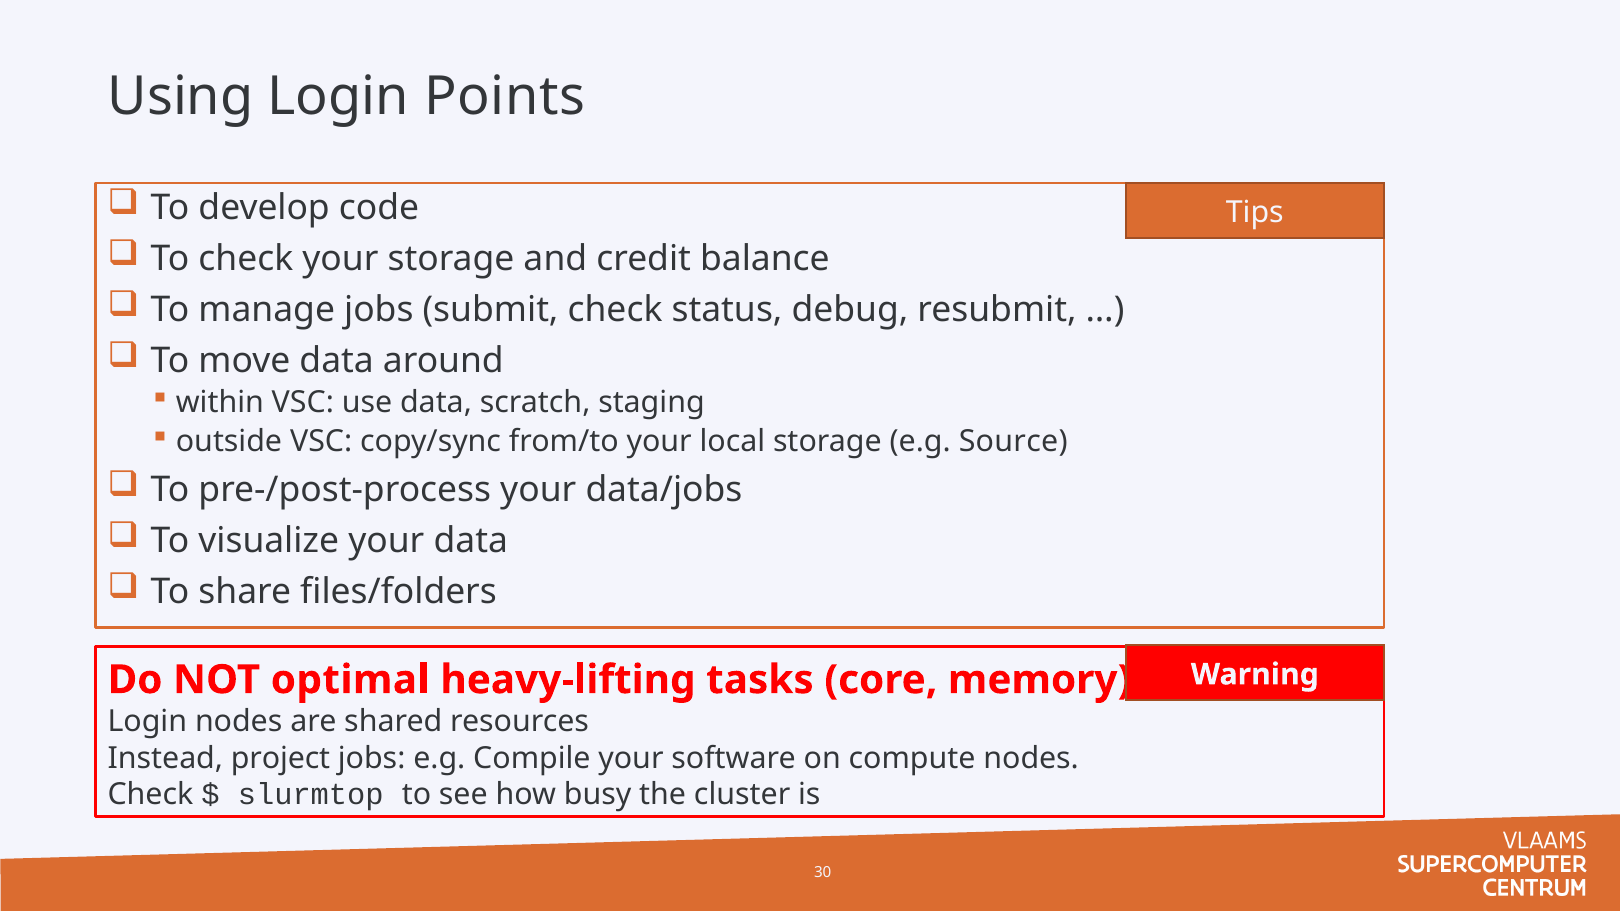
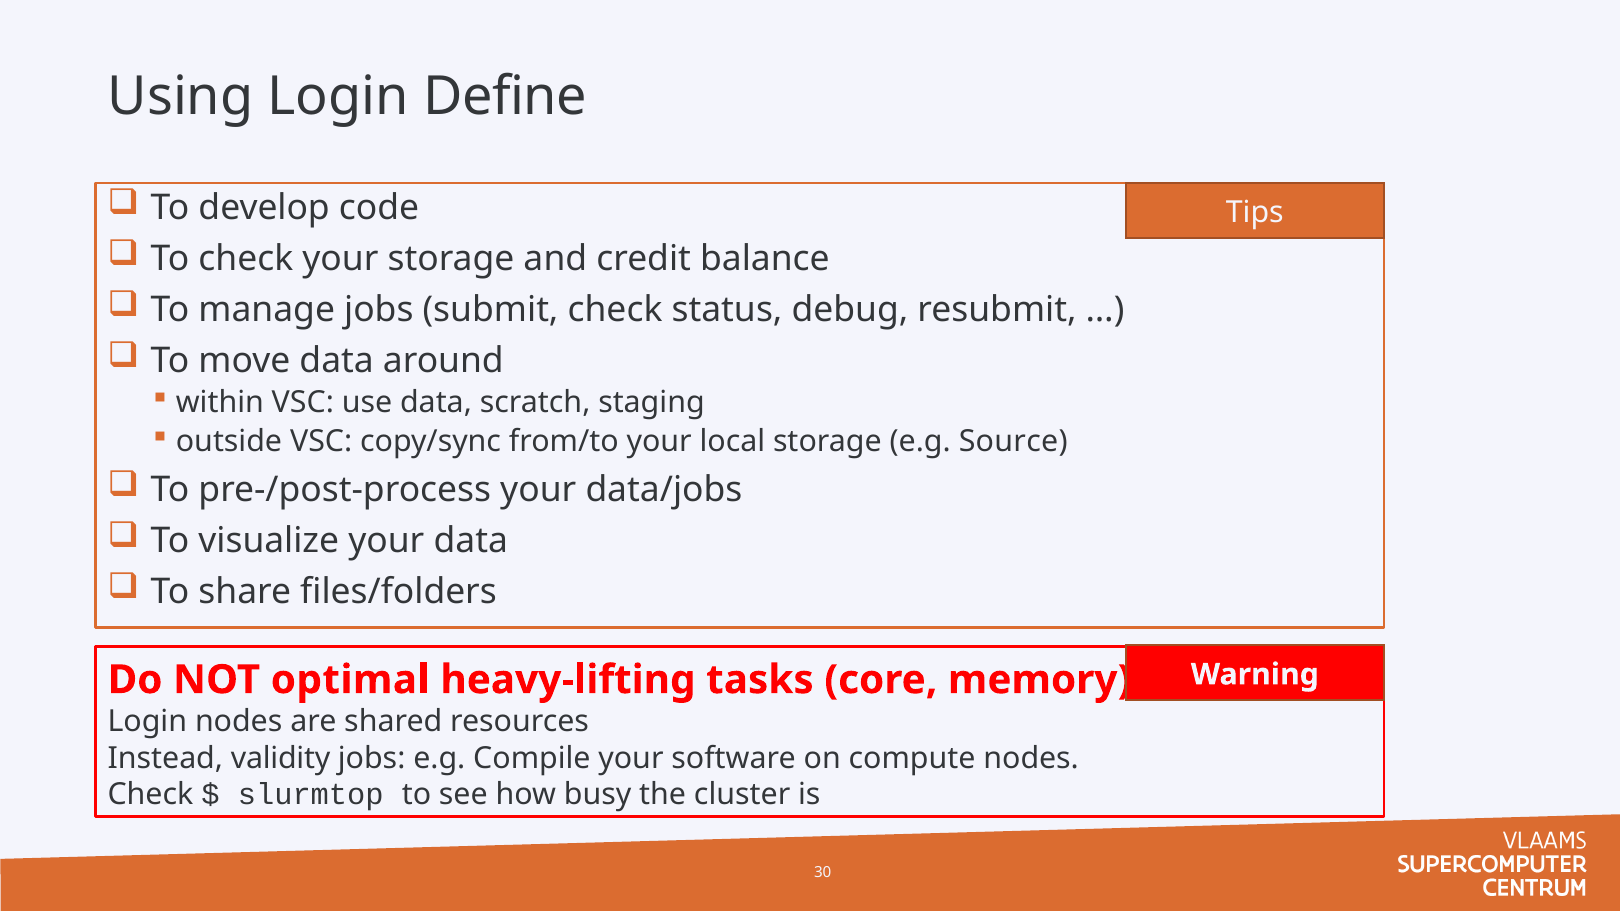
Points: Points -> Define (505, 96)
project: project -> validity (281, 758)
